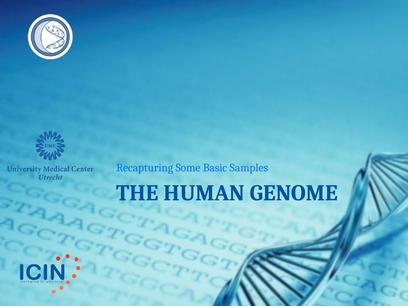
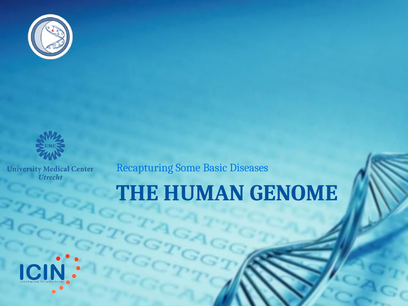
Samples: Samples -> Diseases (249, 168)
